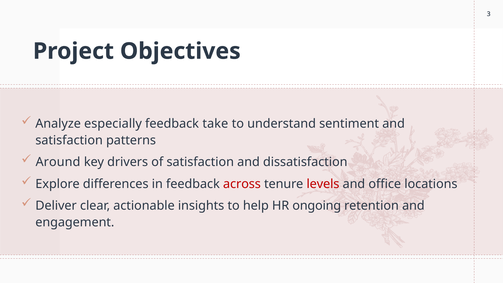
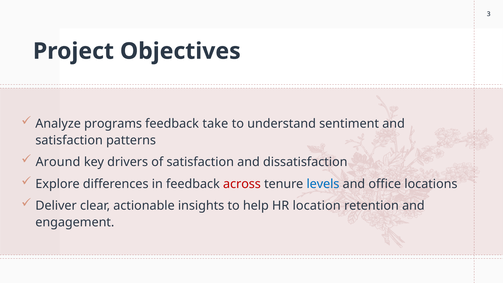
especially: especially -> programs (113, 124)
levels colour: red -> blue (323, 184)
ongoing: ongoing -> location (317, 206)
